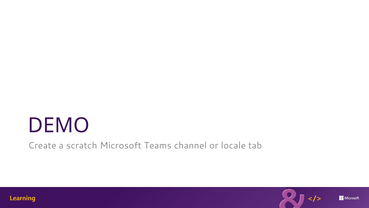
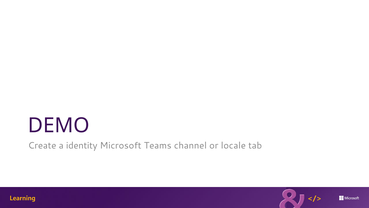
scratch: scratch -> identity (82, 145)
